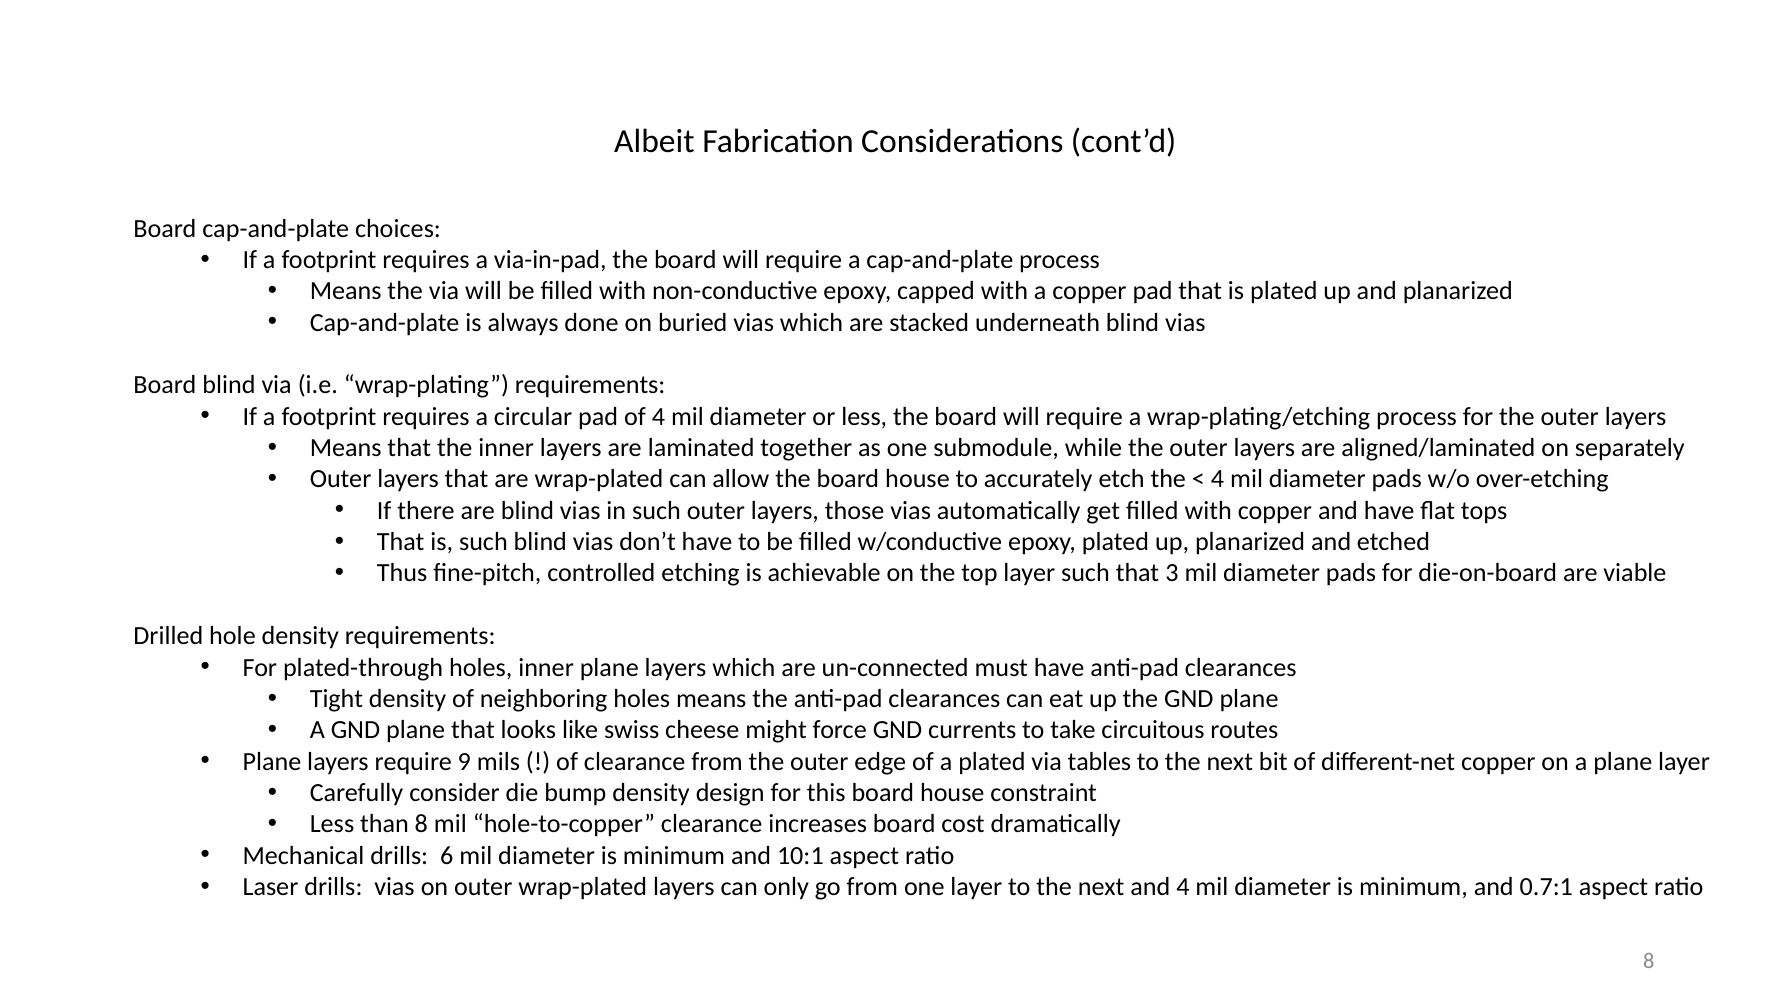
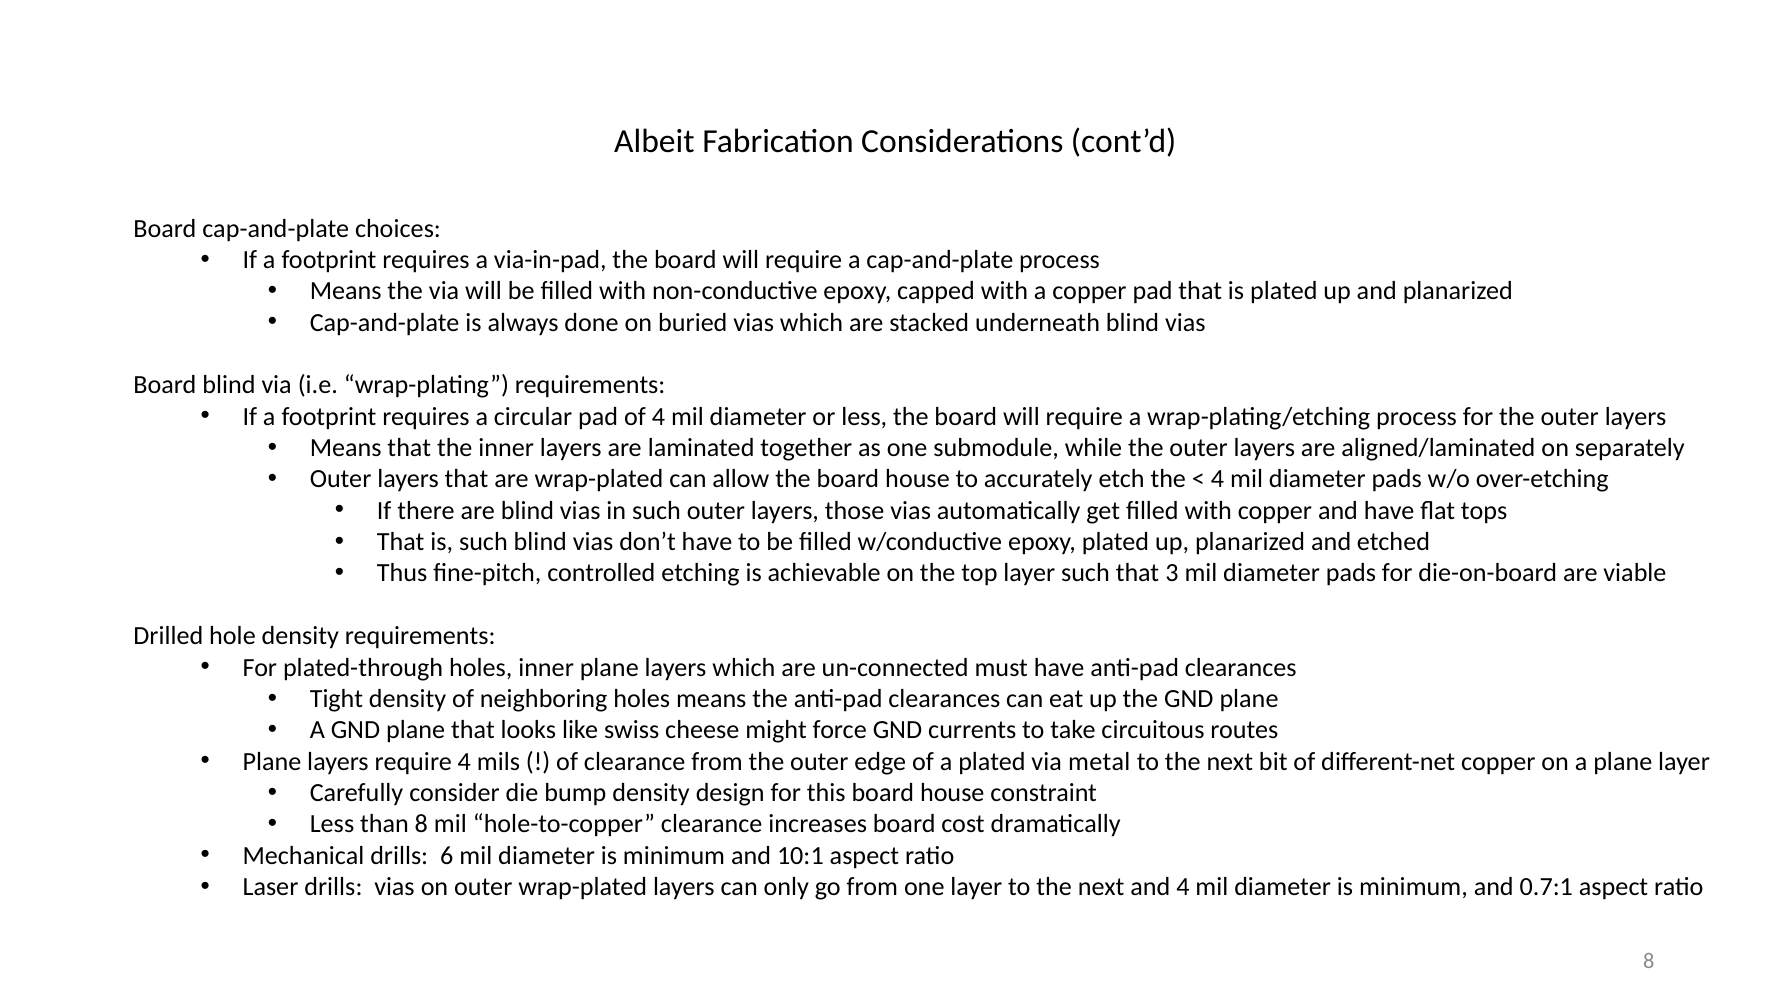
require 9: 9 -> 4 (464, 762)
tables: tables -> metal (1099, 762)
